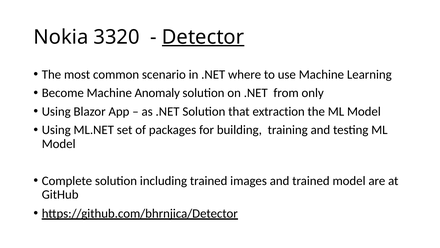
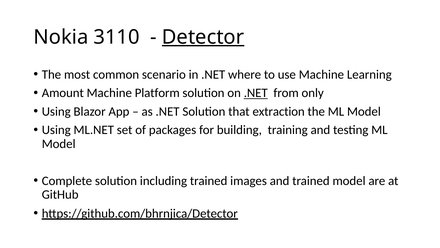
3320: 3320 -> 3110 (117, 37)
Become: Become -> Amount (63, 93)
Anomaly: Anomaly -> Platform (157, 93)
.NET underline: none -> present (256, 93)
